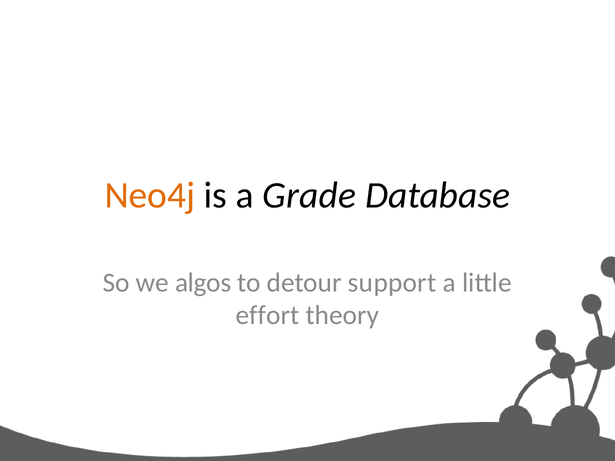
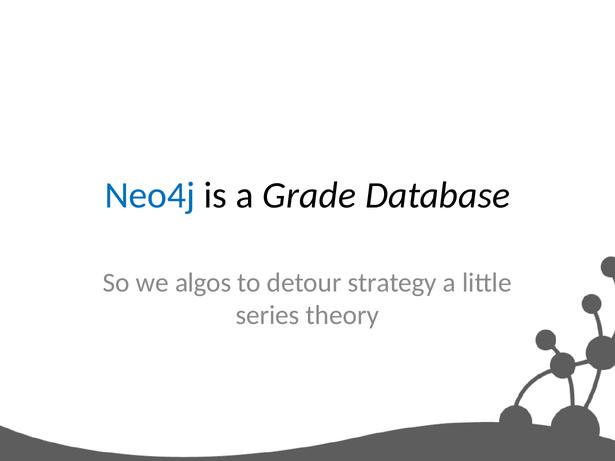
Neo4j colour: orange -> blue (150, 195)
support: support -> strategy (392, 283)
effort: effort -> series (268, 316)
